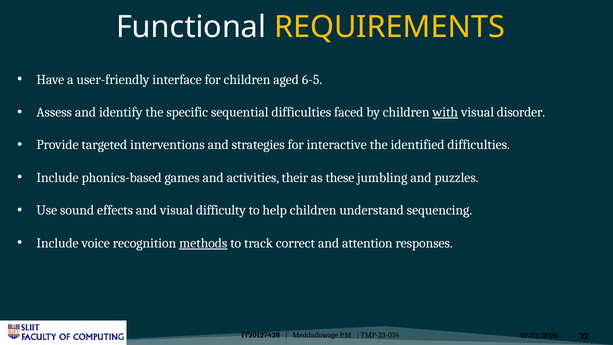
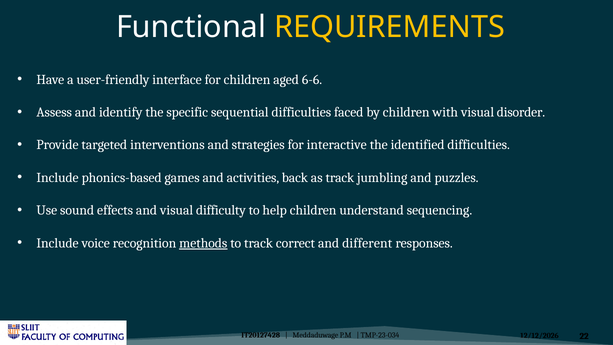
6-5: 6-5 -> 6-6 (312, 80)
with underline: present -> none (445, 112)
their: their -> back (295, 178)
as these: these -> track (340, 178)
attention: attention -> different (367, 243)
